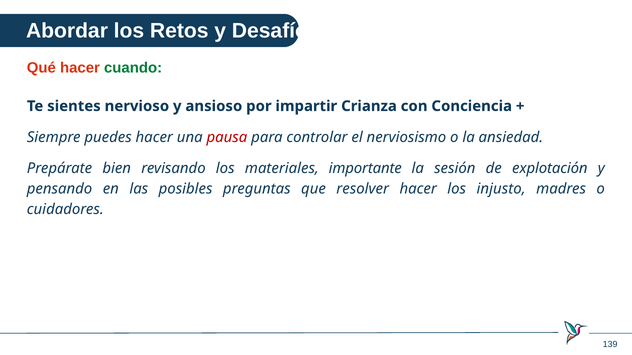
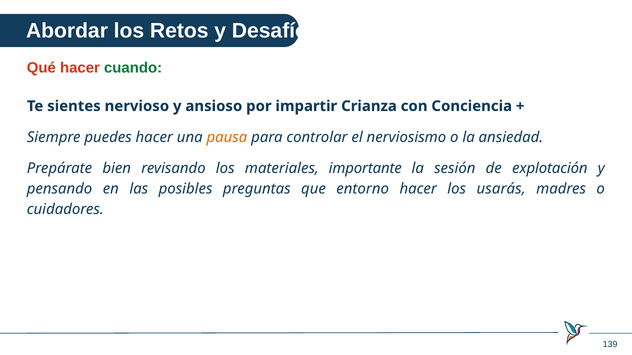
pausa colour: red -> orange (227, 137)
resolver: resolver -> entorno (363, 189)
injusto: injusto -> usarás (501, 189)
